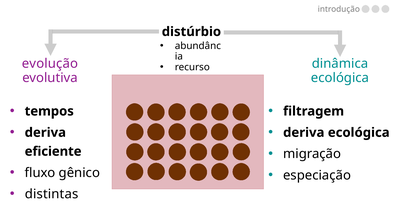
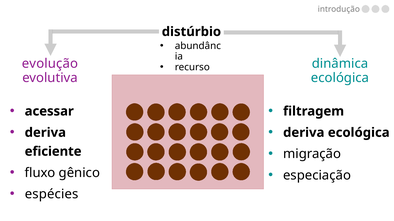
tempos: tempos -> acessar (49, 112)
distintas: distintas -> espécies (52, 195)
